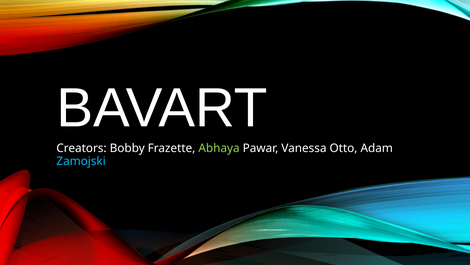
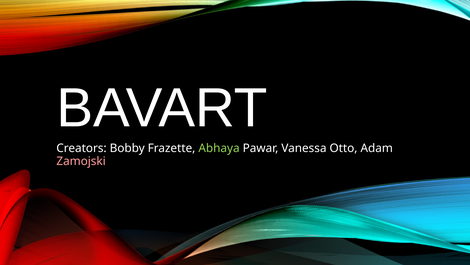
Zamojski colour: light blue -> pink (81, 161)
